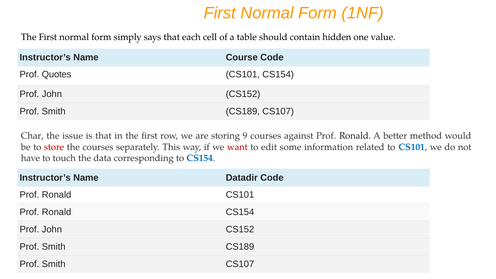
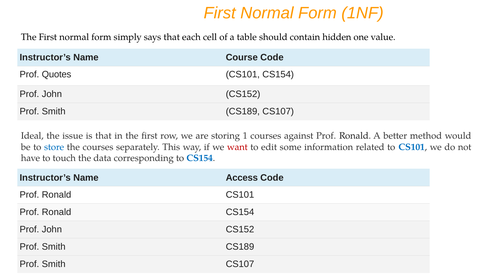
Char: Char -> Ideal (32, 136)
9: 9 -> 1 (245, 136)
store colour: red -> blue (54, 147)
Datadir: Datadir -> Access (242, 178)
